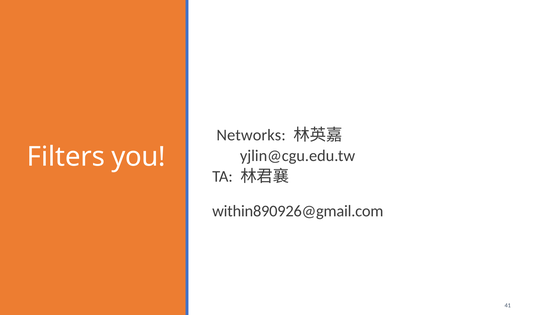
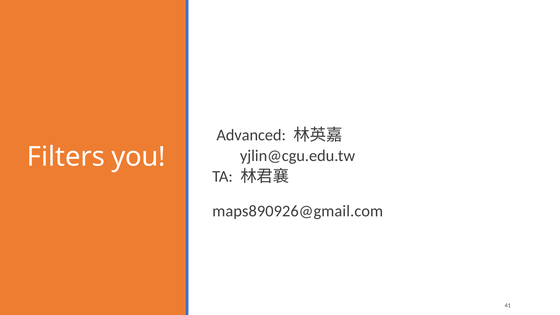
Networks: Networks -> Advanced (251, 135)
within890926@gmail.com: within890926@gmail.com -> maps890926@gmail.com (298, 211)
